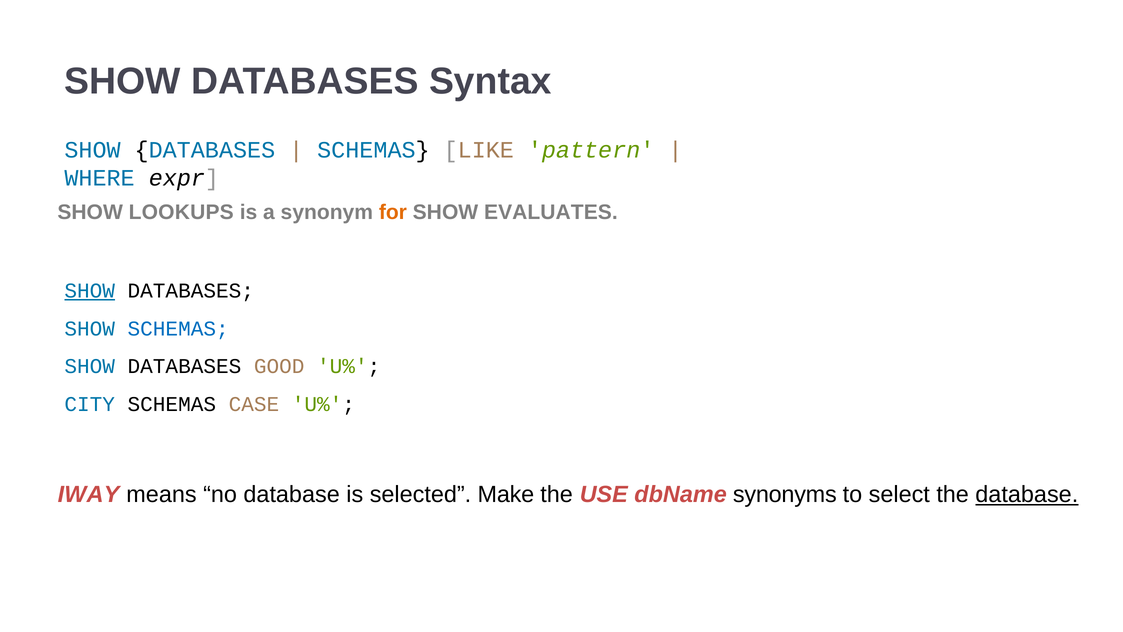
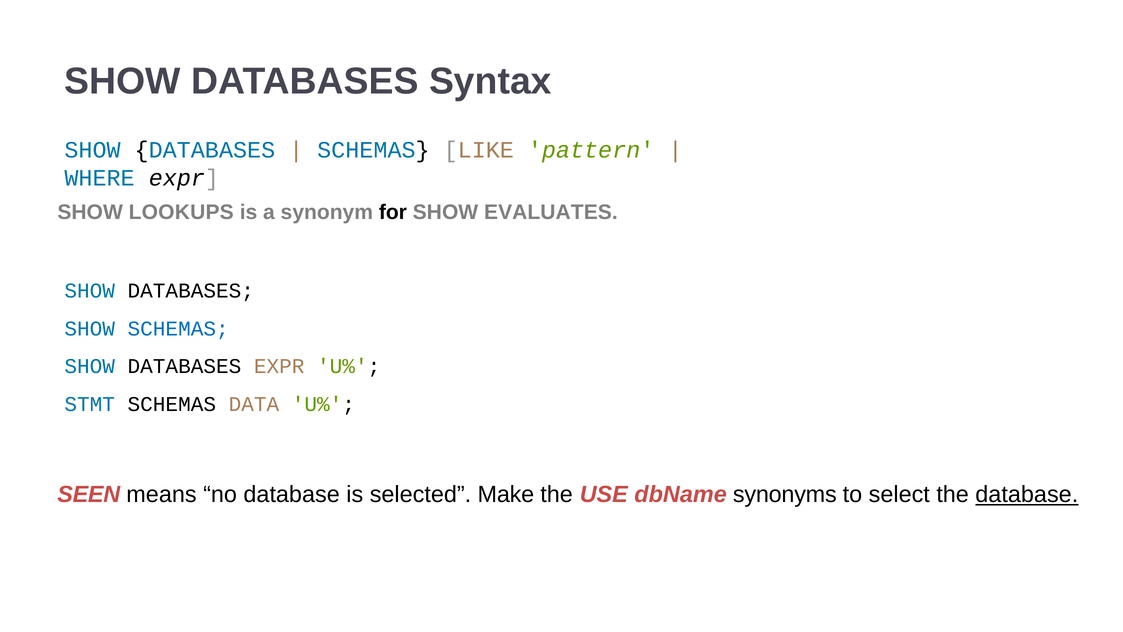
for colour: orange -> black (393, 212)
SHOW underline: present -> none (90, 291)
DATABASES GOOD: GOOD -> EXPR (279, 366)
CITY: CITY -> STMT (90, 404)
CASE: CASE -> DATA (254, 404)
IWAY: IWAY -> SEEN (89, 494)
